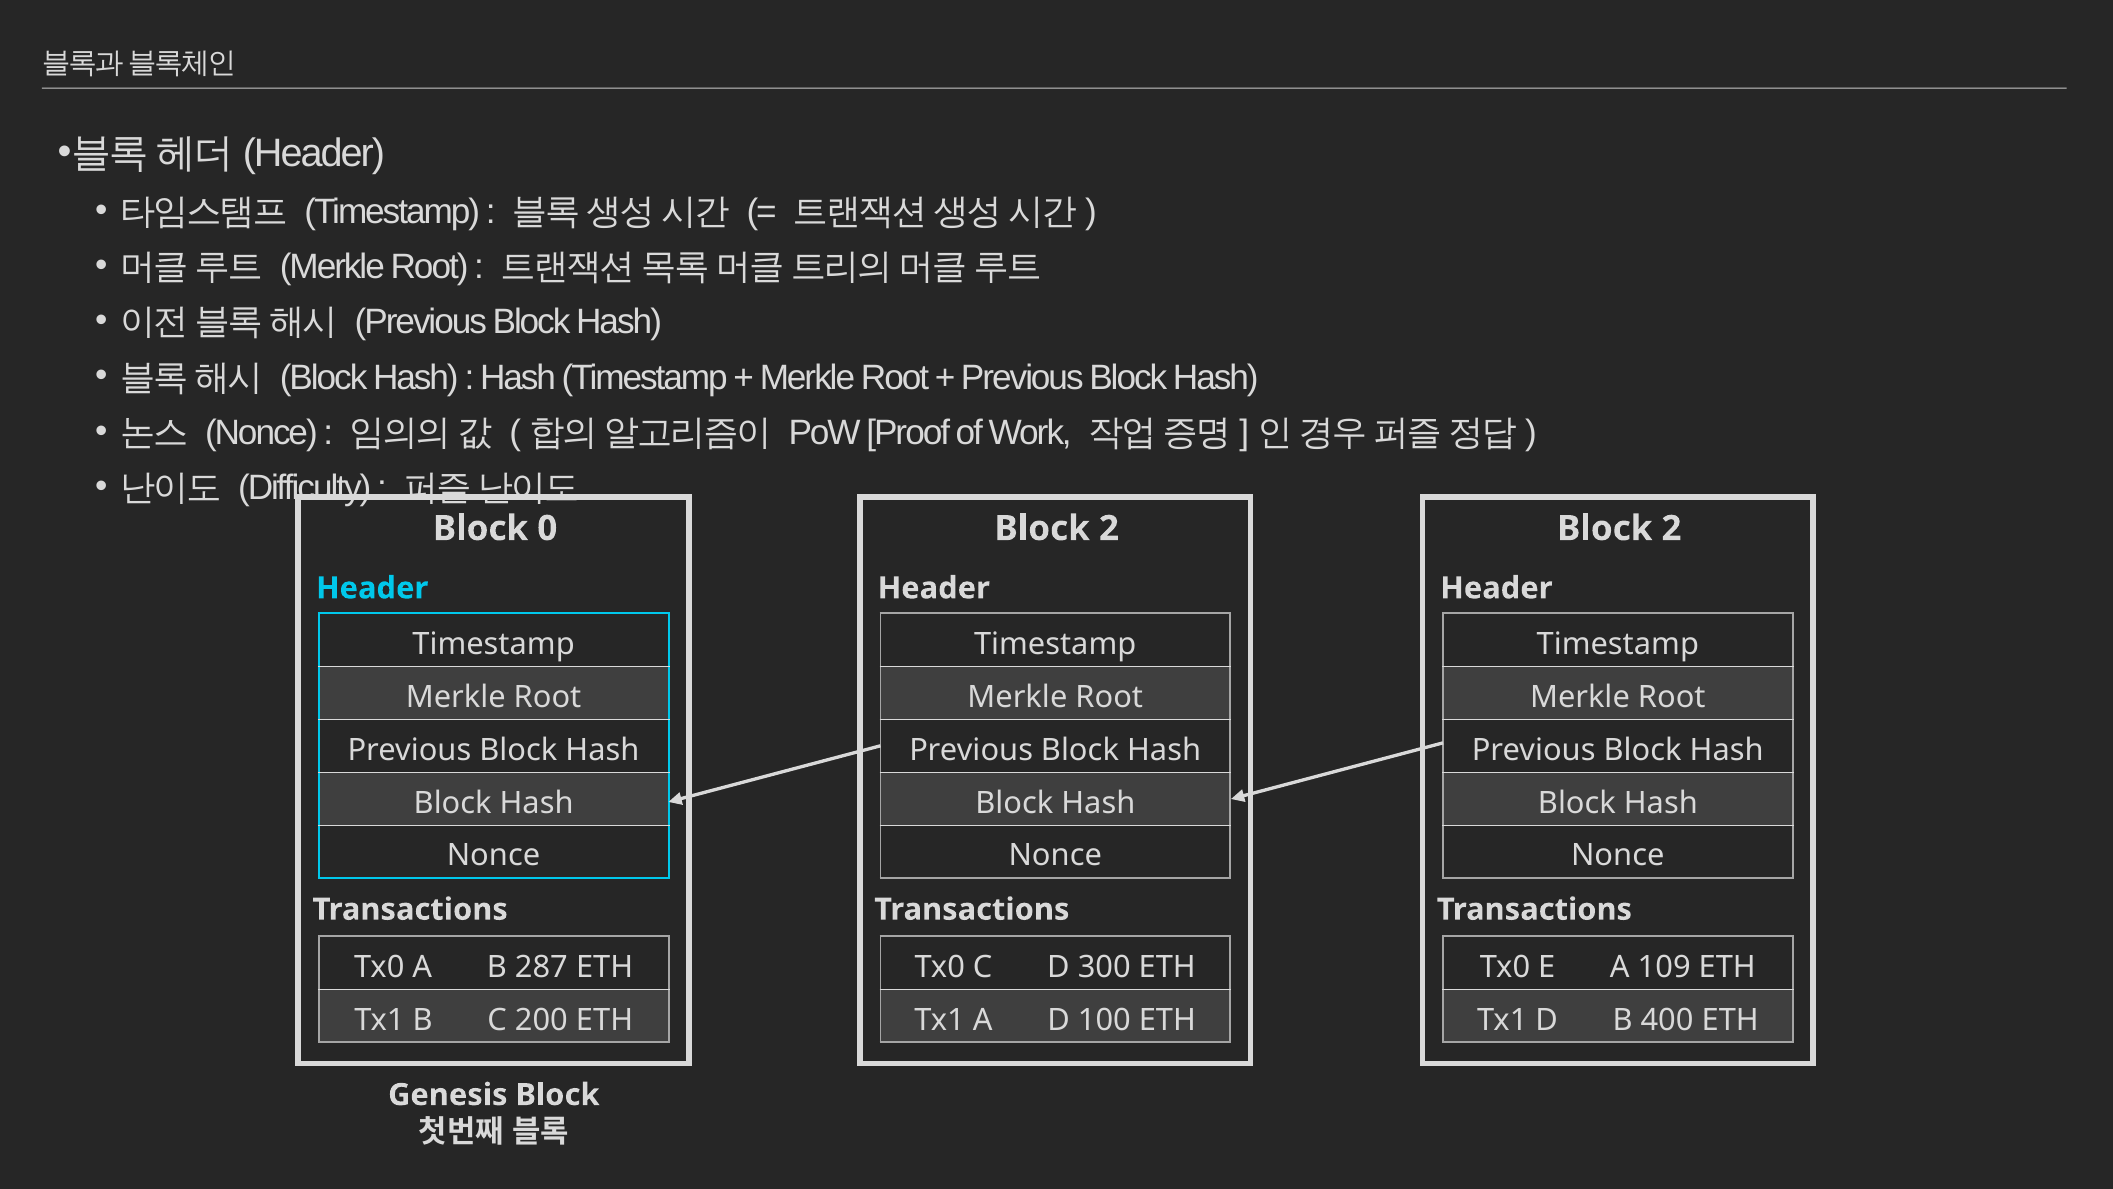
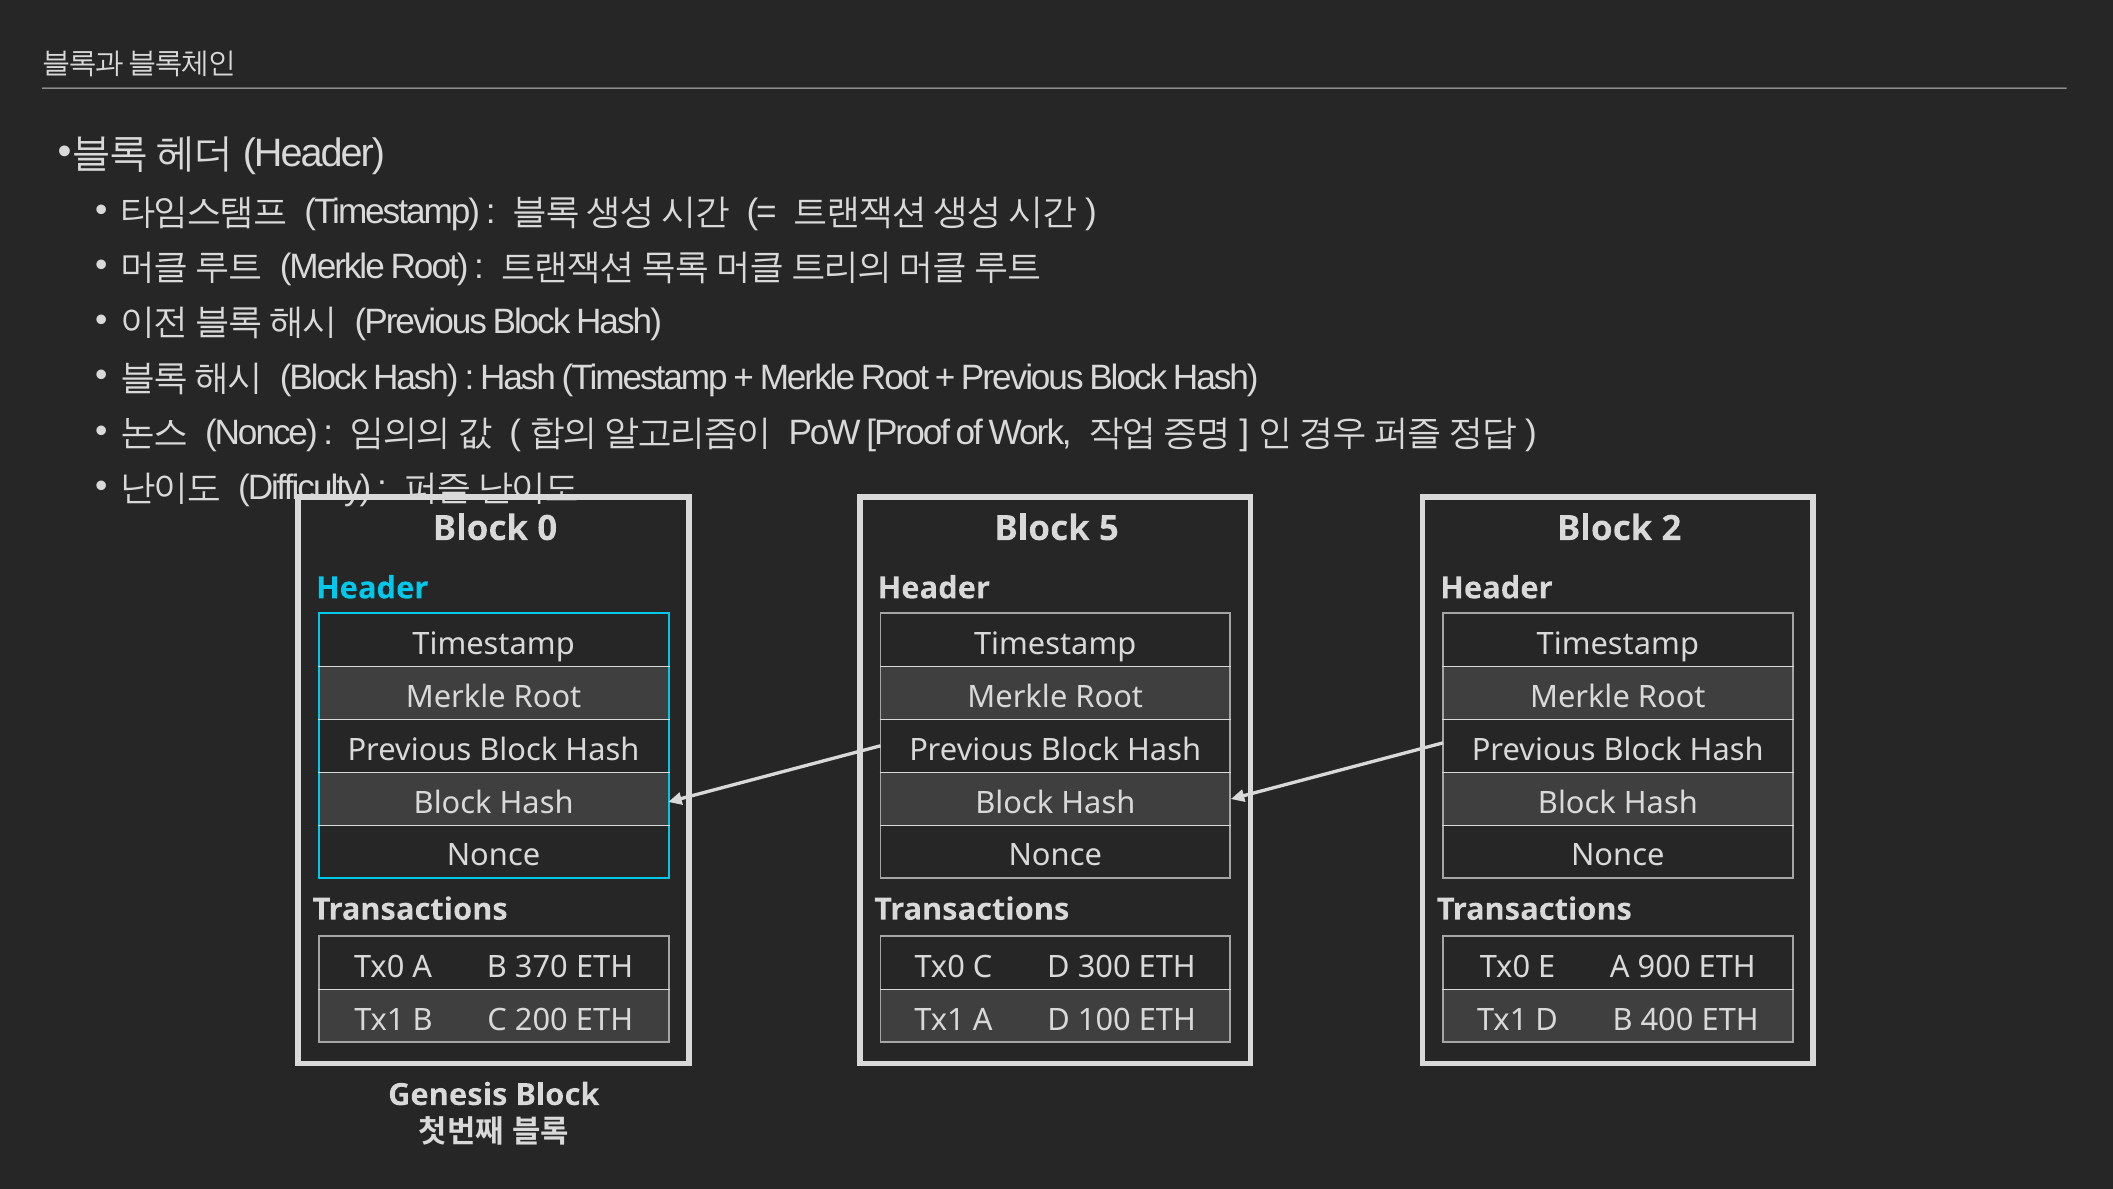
2: 2 -> 5 (1109, 528)
287: 287 -> 370 (541, 967)
109: 109 -> 900 (1664, 967)
